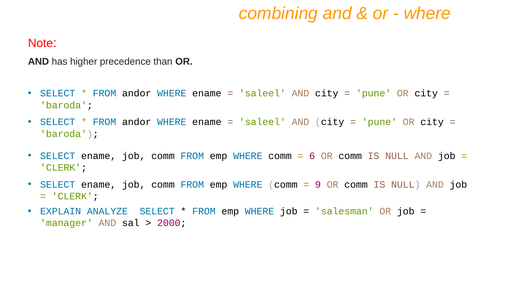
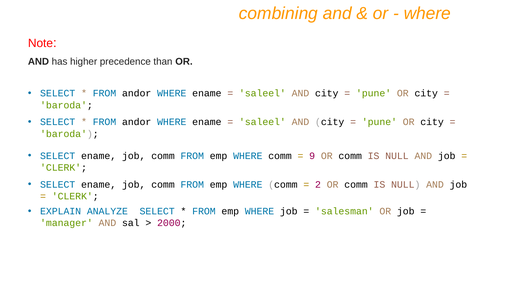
6: 6 -> 9 (312, 156)
9: 9 -> 2 (318, 184)
